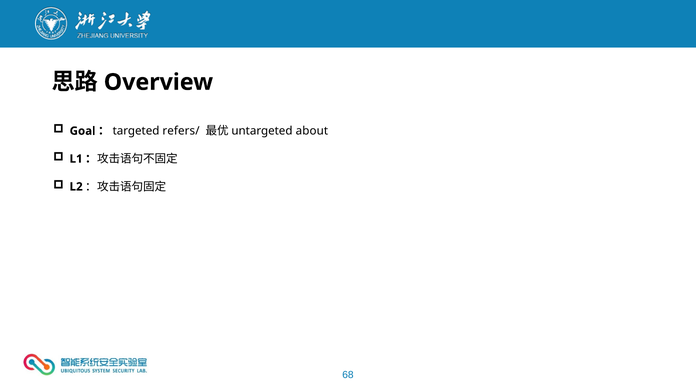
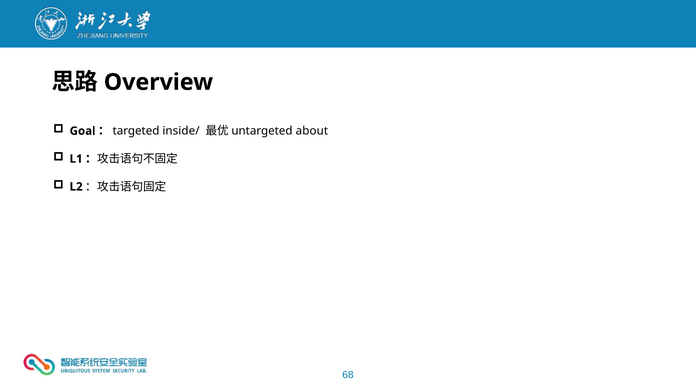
refers/: refers/ -> inside/ (181, 131)
